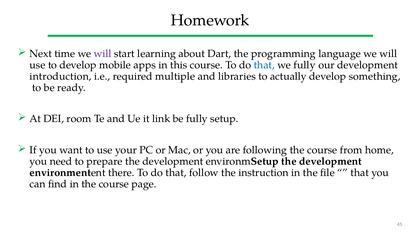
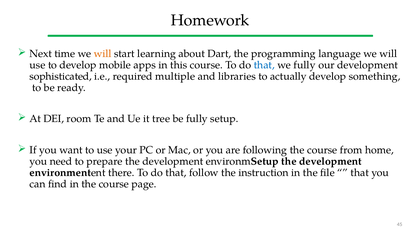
will colour: purple -> orange (103, 54)
introduction: introduction -> sophisticated (61, 77)
link: link -> tree (161, 119)
